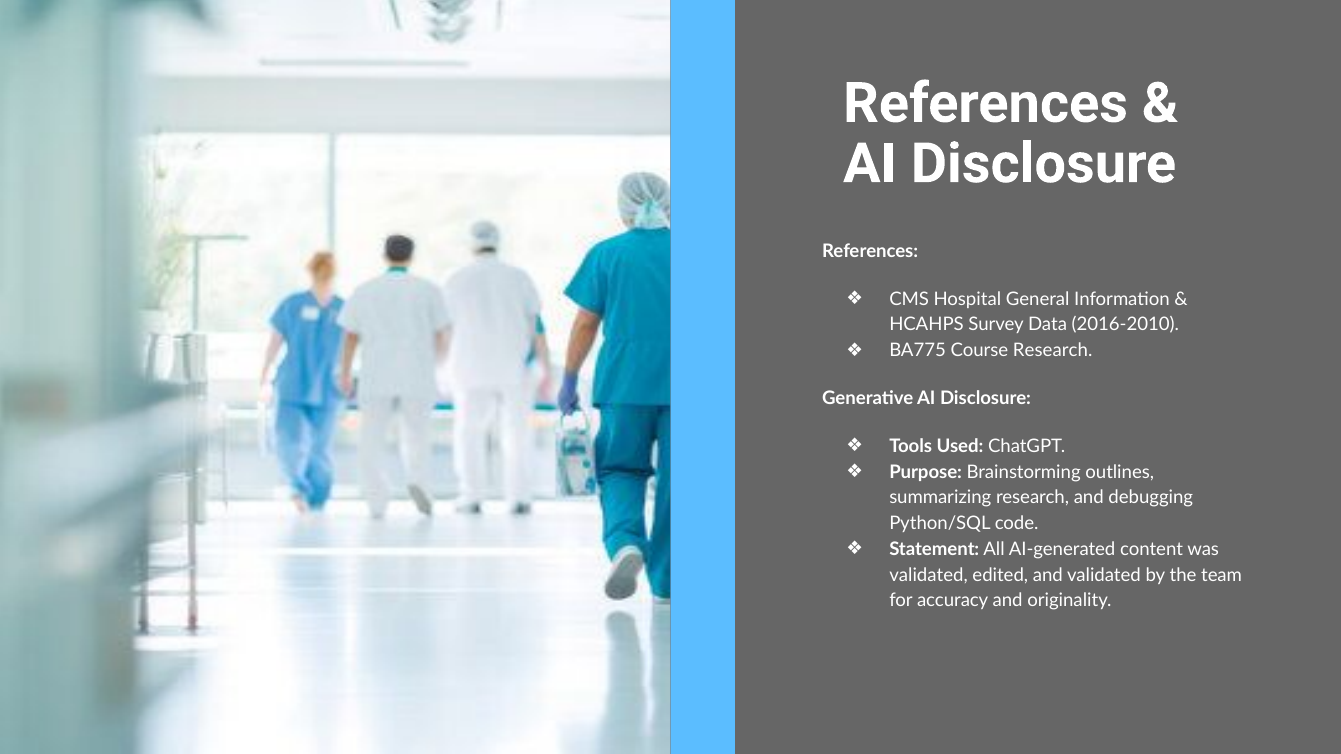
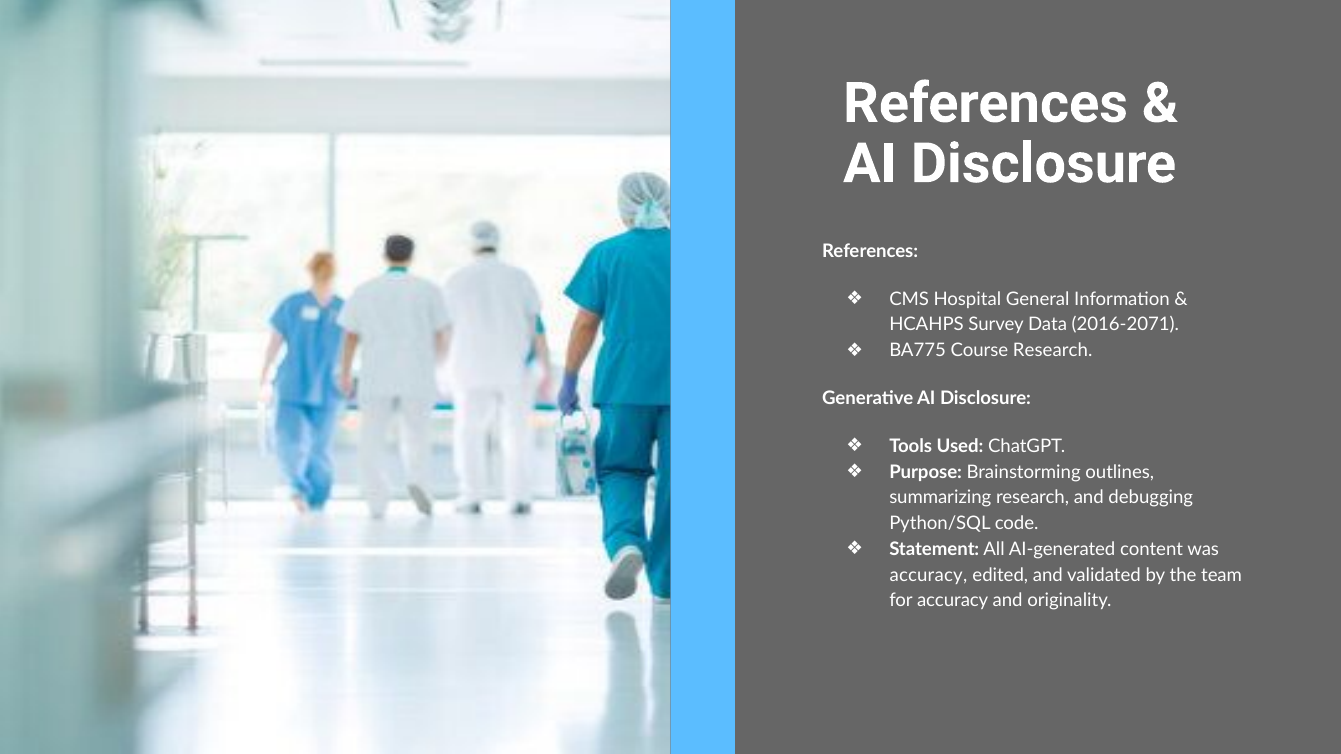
2016-2010: 2016-2010 -> 2016-2071 (1125, 325)
validated: validated -> accuracy (928, 575)
